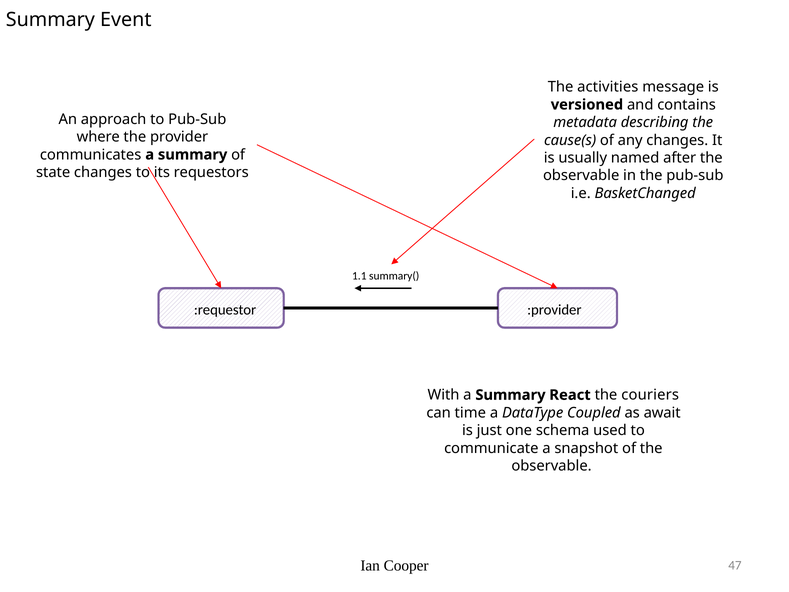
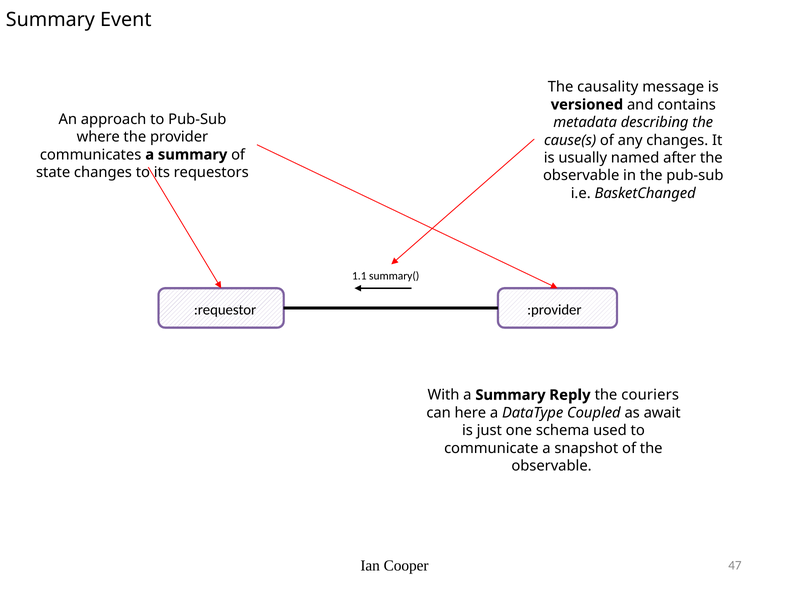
activities: activities -> causality (608, 87)
React: React -> Reply (570, 395)
time: time -> here (470, 413)
